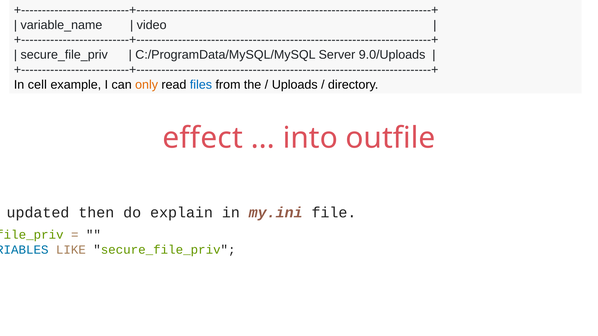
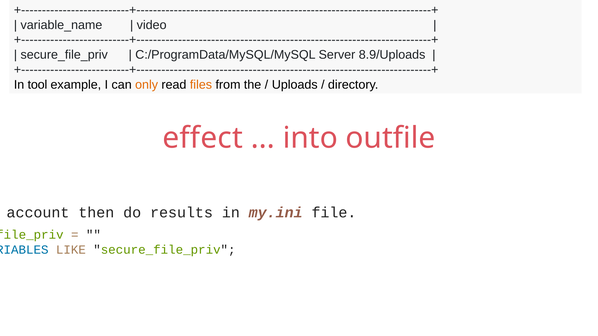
9.0/Uploads: 9.0/Uploads -> 8.9/Uploads (392, 55)
cell: cell -> tool (37, 85)
files colour: blue -> orange (201, 85)
updated: updated -> account (38, 213)
explain: explain -> results (182, 213)
